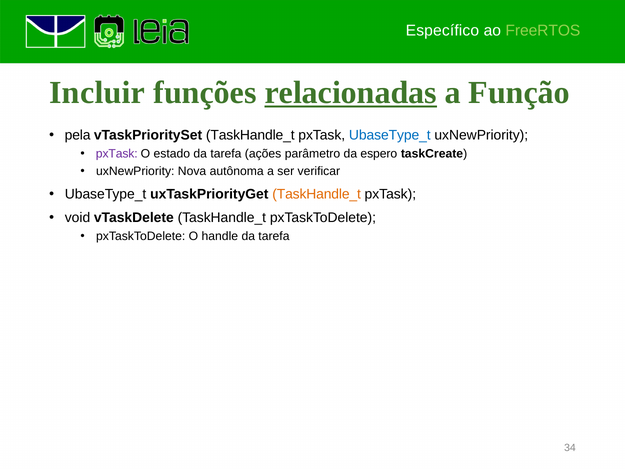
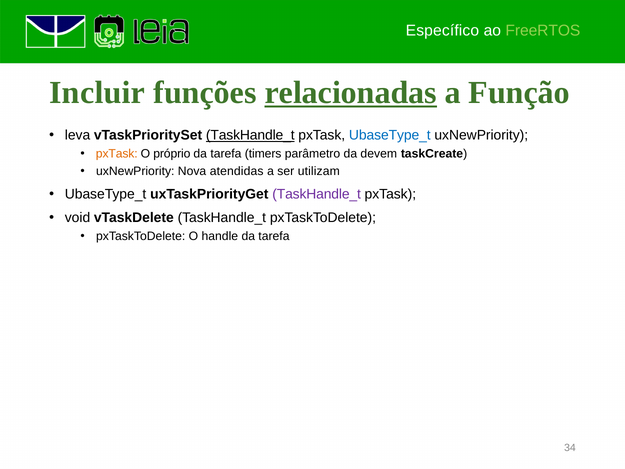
pela: pela -> leva (78, 135)
TaskHandle_t underline: none -> present (250, 135)
pxTask colour: purple -> orange (117, 154)
estado: estado -> próprio (172, 154)
ações: ações -> timers (263, 154)
espero: espero -> devem (379, 154)
autônoma: autônoma -> atendidas (237, 171)
verificar: verificar -> utilizam (319, 171)
TaskHandle_t colour: orange -> purple (317, 194)
